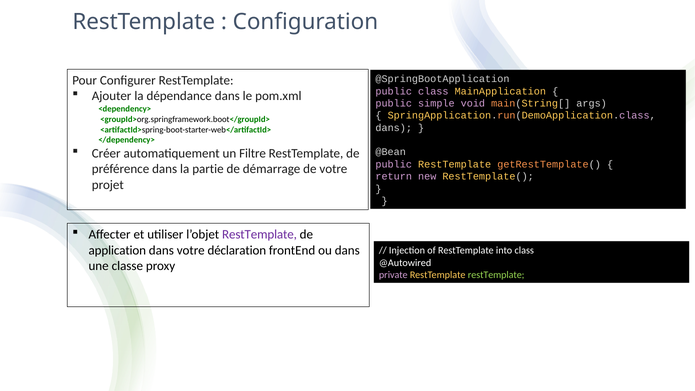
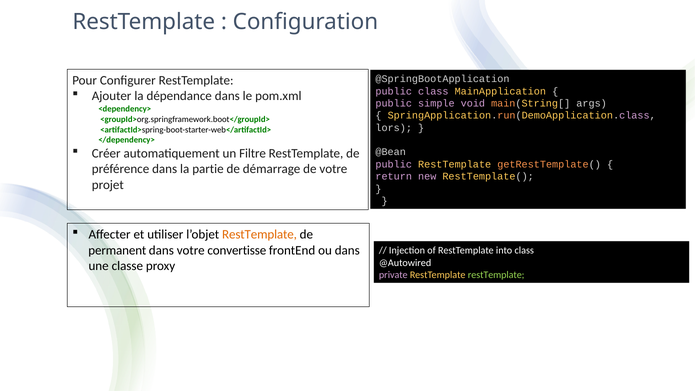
dans: dans -> lors (394, 128)
RestTemplate colour: purple -> orange (260, 235)
application: application -> permanent (117, 250)
déclaration: déclaration -> convertisse (237, 250)
